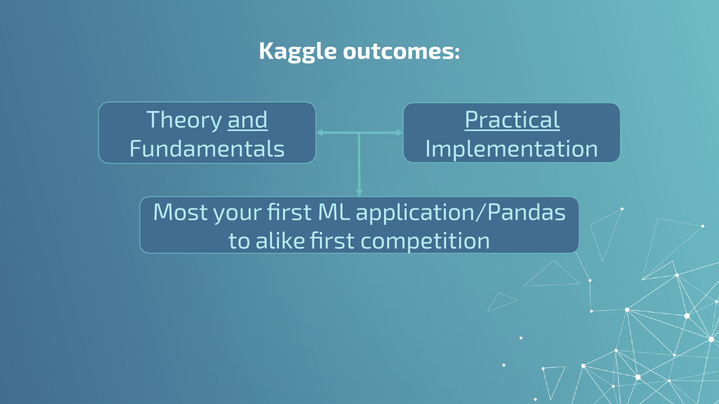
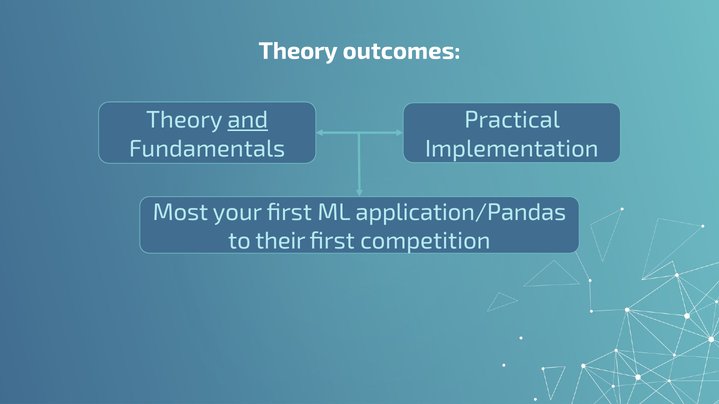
Kaggle: Kaggle -> Theory (298, 51)
Practical underline: present -> none (512, 120)
alike: alike -> their (280, 241)
